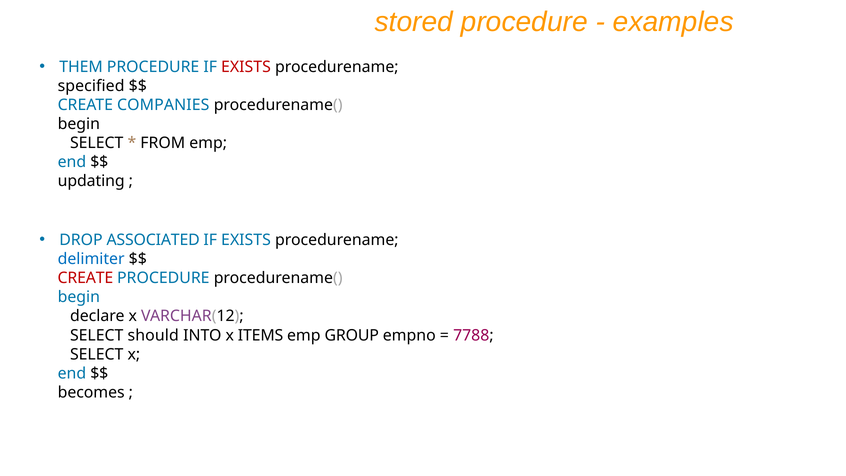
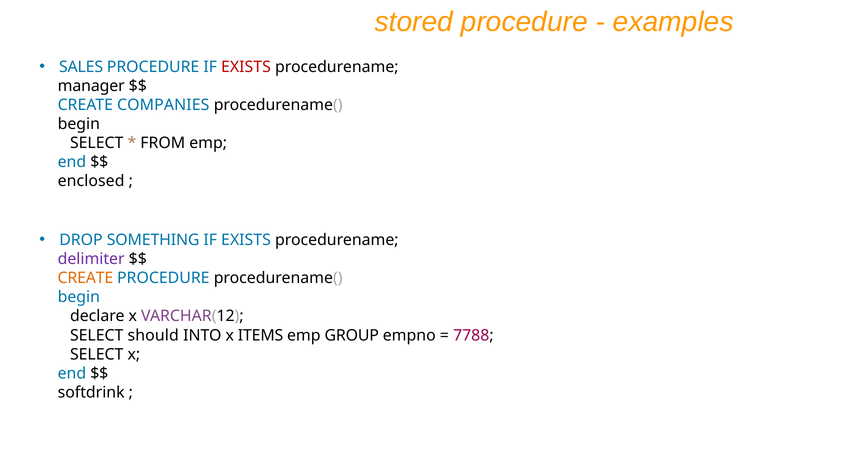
THEM: THEM -> SALES (81, 67)
specified: specified -> manager (91, 86)
updating: updating -> enclosed (91, 181)
ASSOCIATED: ASSOCIATED -> SOMETHING (153, 240)
delimiter colour: blue -> purple (91, 259)
CREATE colour: red -> orange (85, 278)
becomes: becomes -> softdrink (91, 392)
